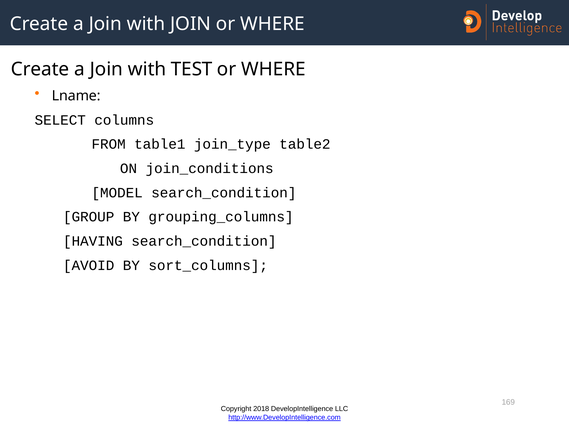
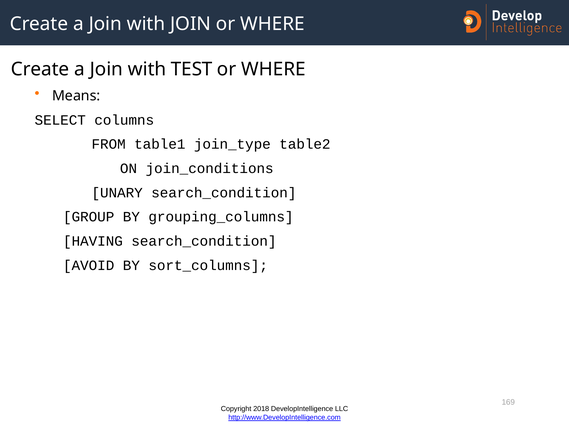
Lname: Lname -> Means (76, 96)
MODEL: MODEL -> UNARY (117, 193)
